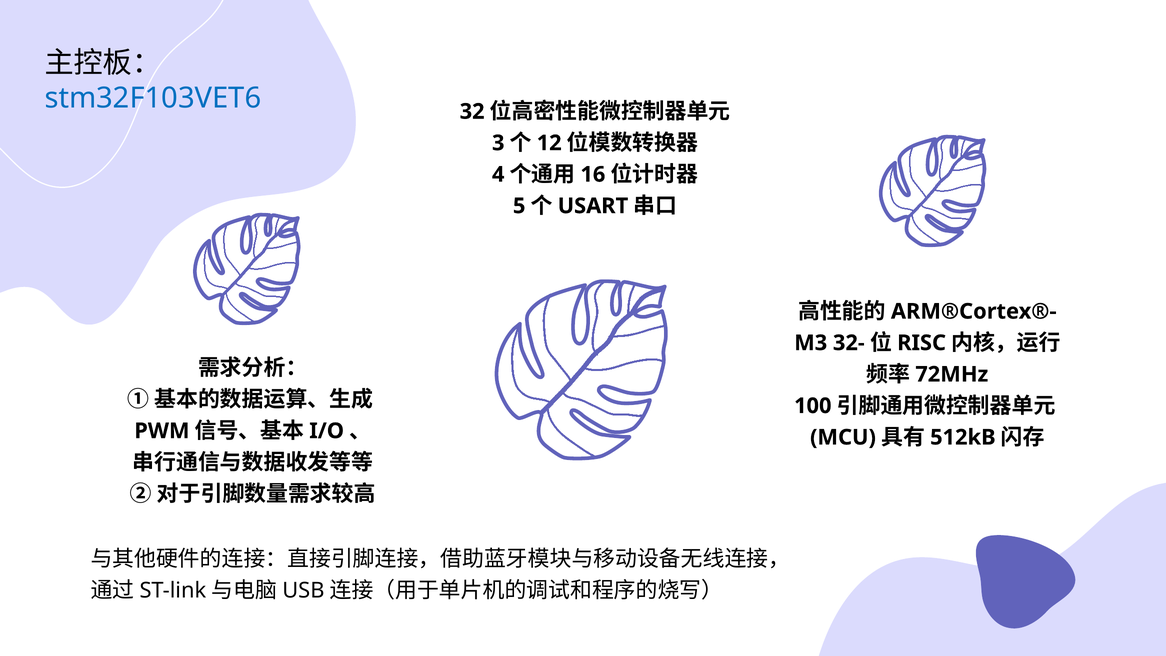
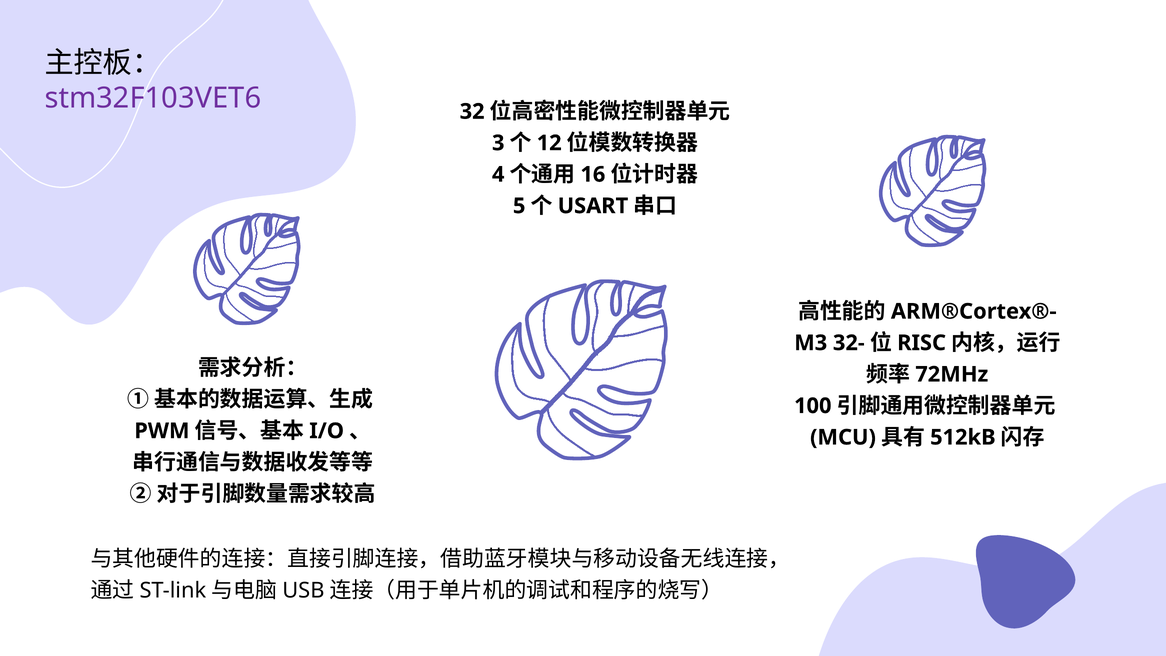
stm32F103VET6 colour: blue -> purple (153, 98)
